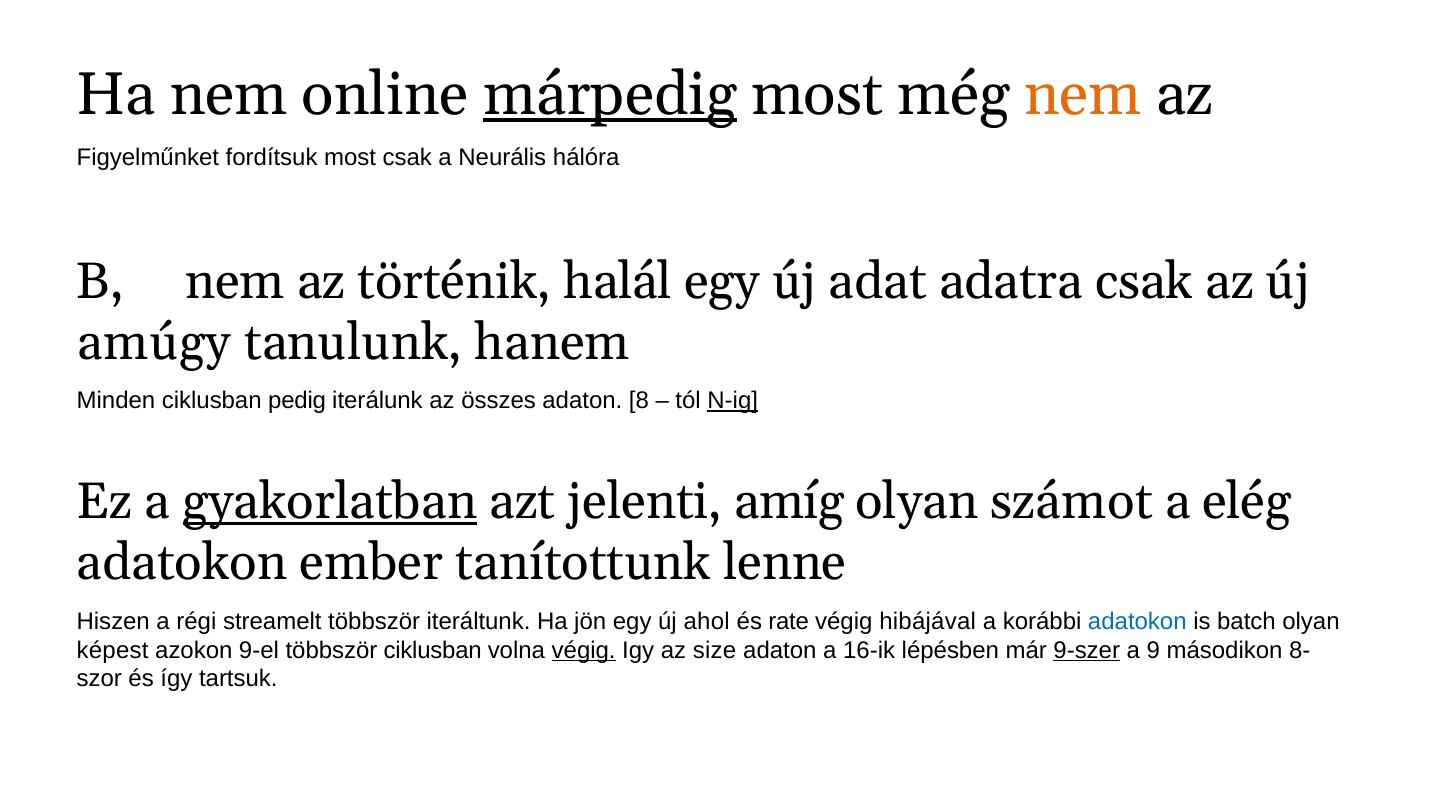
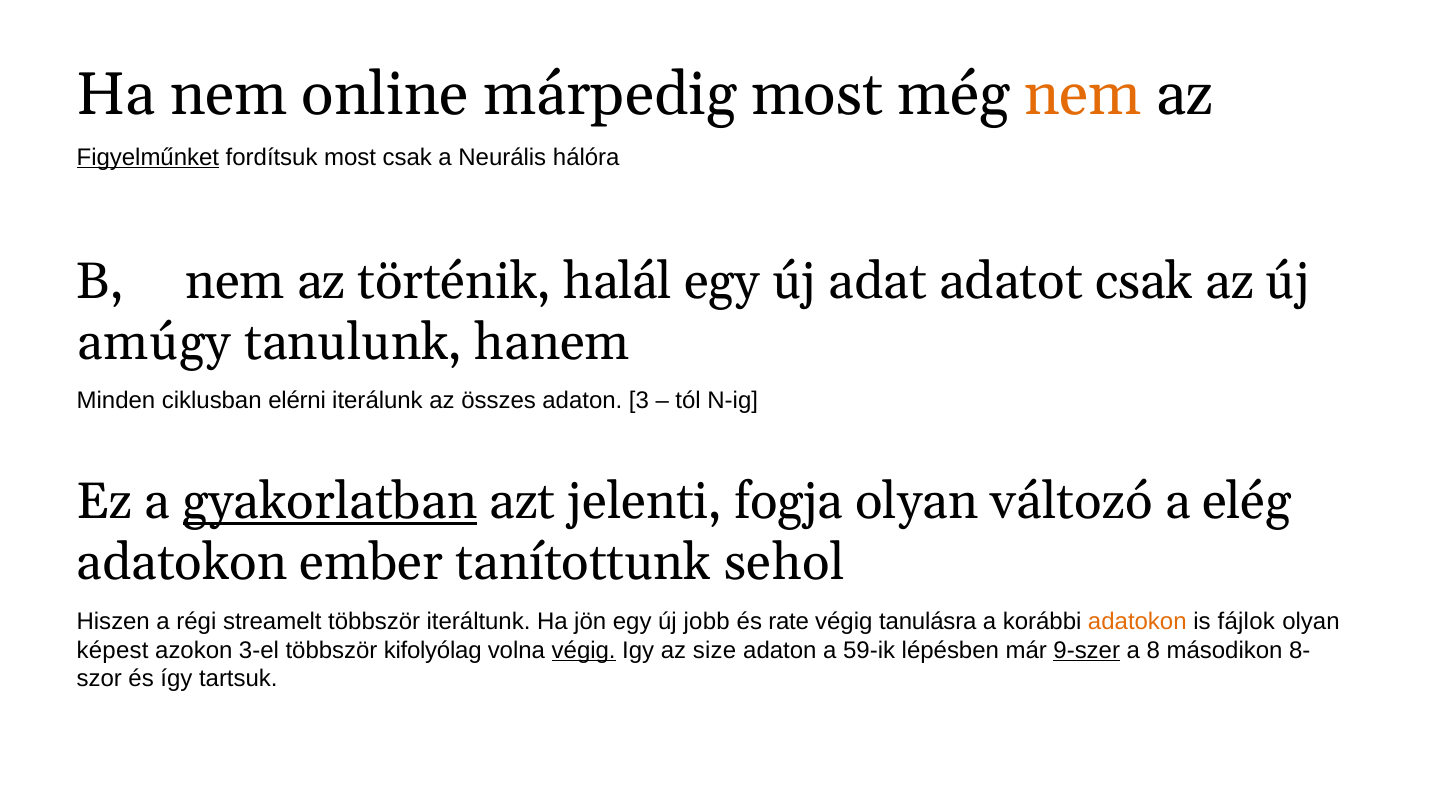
márpedig underline: present -> none (610, 94)
Figyelműnket underline: none -> present (148, 157)
adatra: adatra -> adatot (1011, 281)
pedig: pedig -> elérni (297, 401)
8: 8 -> 3 (639, 401)
N-ig underline: present -> none (733, 401)
amíg: amíg -> fogja (789, 502)
számot: számot -> változó (1072, 502)
lenne: lenne -> sehol (785, 563)
ahol: ahol -> jobb (707, 621)
hibájával: hibájával -> tanulásra (928, 621)
adatokon colour: blue -> orange (1137, 621)
batch: batch -> fájlok (1246, 621)
9-el: 9-el -> 3-el (259, 650)
többször ciklusban: ciklusban -> kifolyólag (433, 650)
16-ik: 16-ik -> 59-ik (869, 650)
9: 9 -> 8 (1153, 650)
